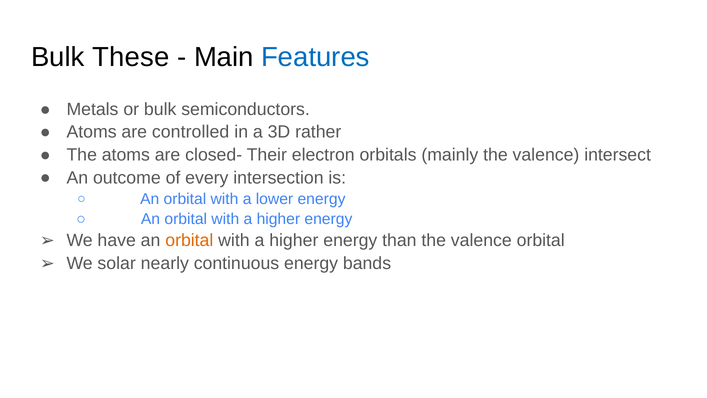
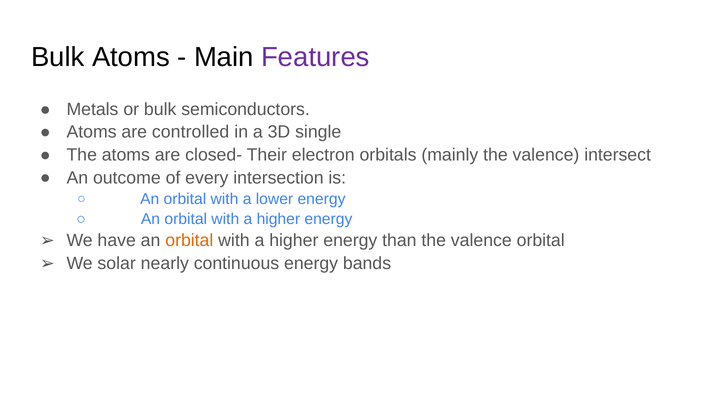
Bulk These: These -> Atoms (131, 57)
Features colour: blue -> purple (315, 57)
rather: rather -> single (318, 132)
